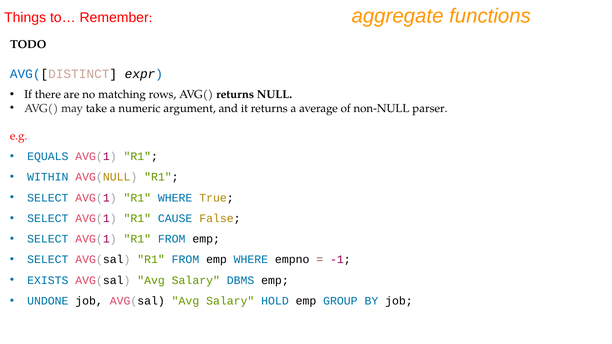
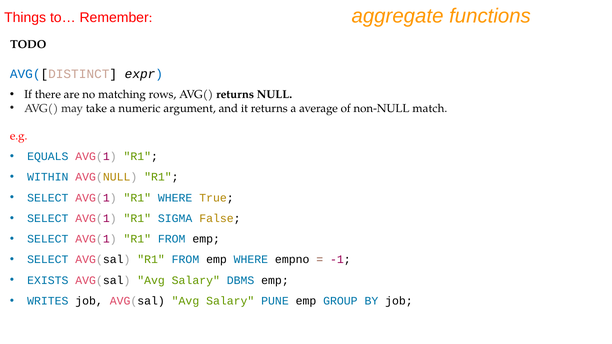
parser: parser -> match (430, 108)
CAUSE: CAUSE -> SIGMA (175, 219)
UNDONE: UNDONE -> WRITES (48, 301)
HOLD: HOLD -> PUNE (275, 301)
